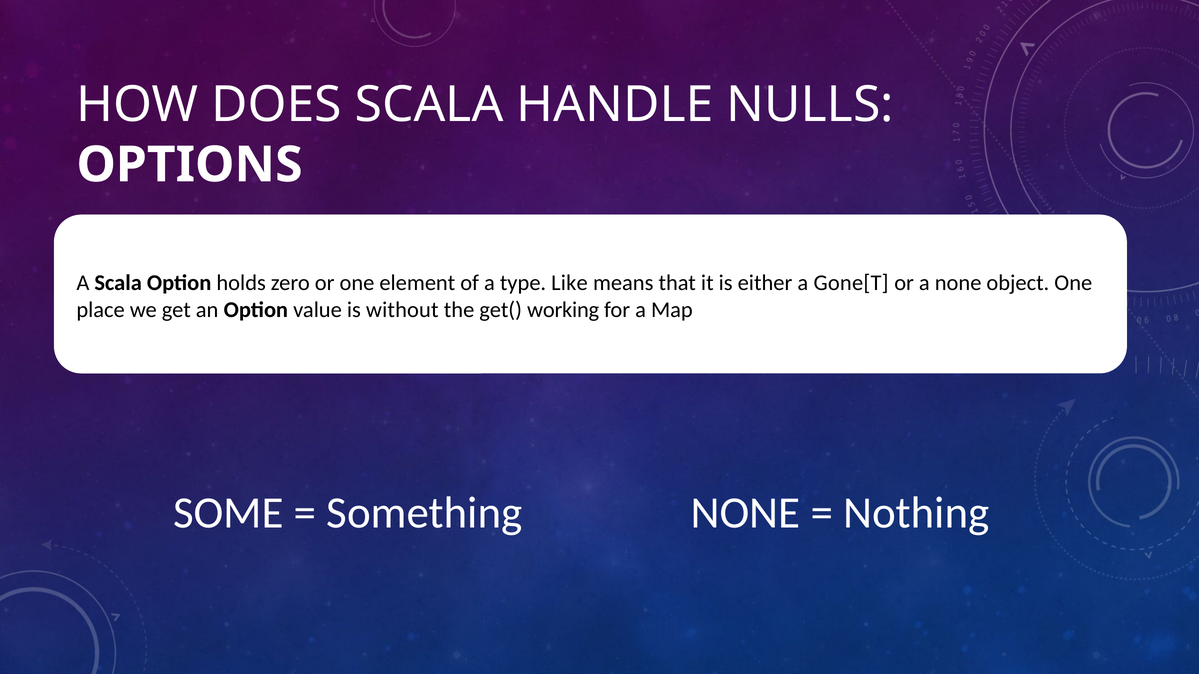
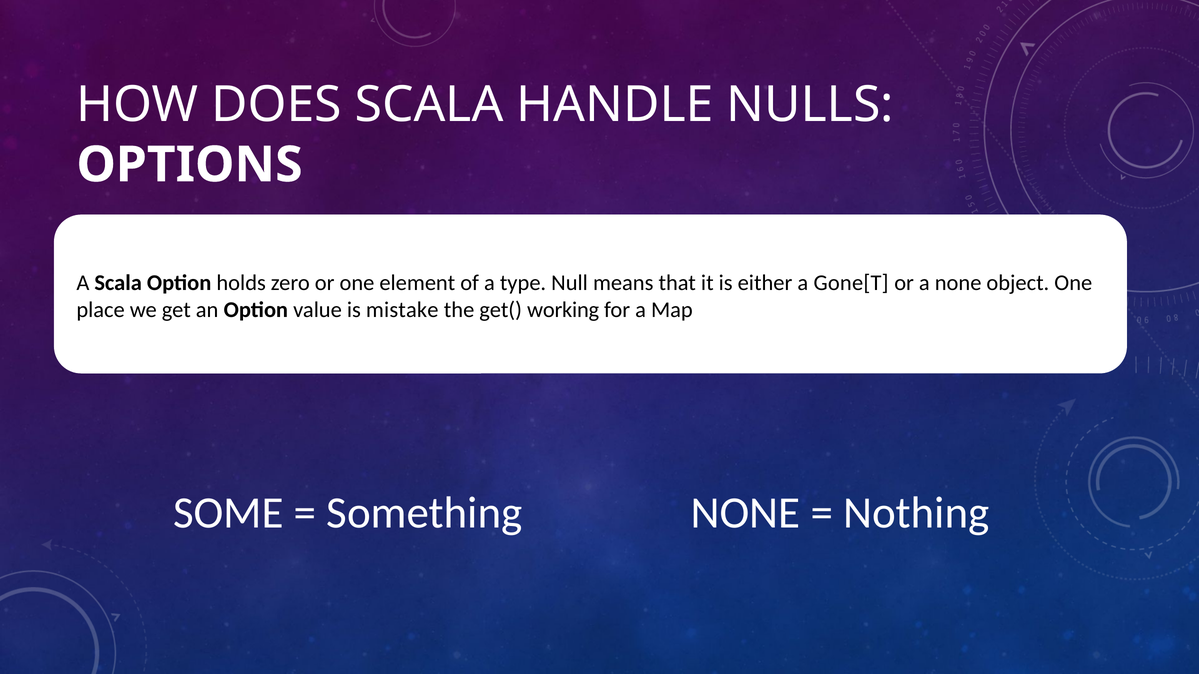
Like: Like -> Null (570, 283)
without: without -> mistake (402, 310)
